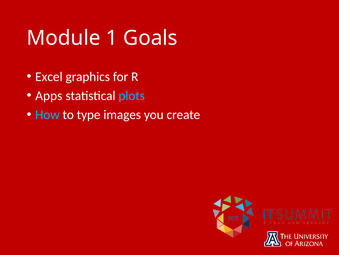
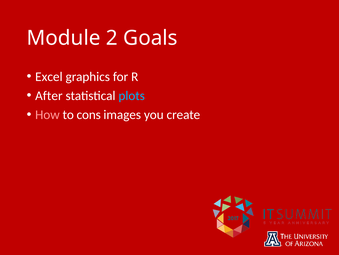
1: 1 -> 2 (112, 38)
Apps: Apps -> After (49, 95)
How colour: light blue -> pink (47, 114)
type: type -> cons (89, 114)
